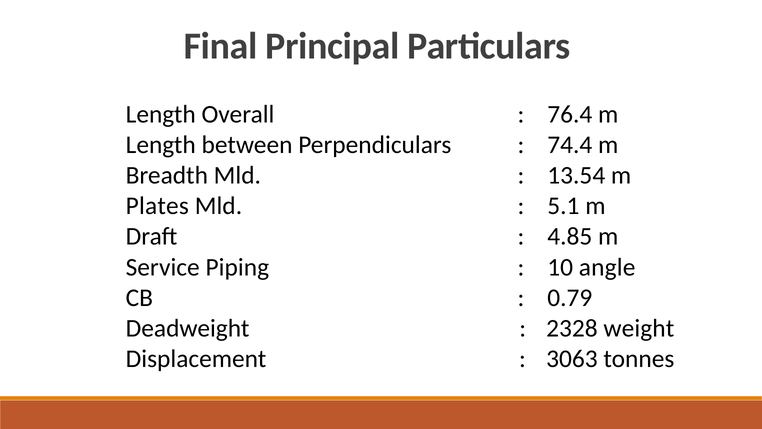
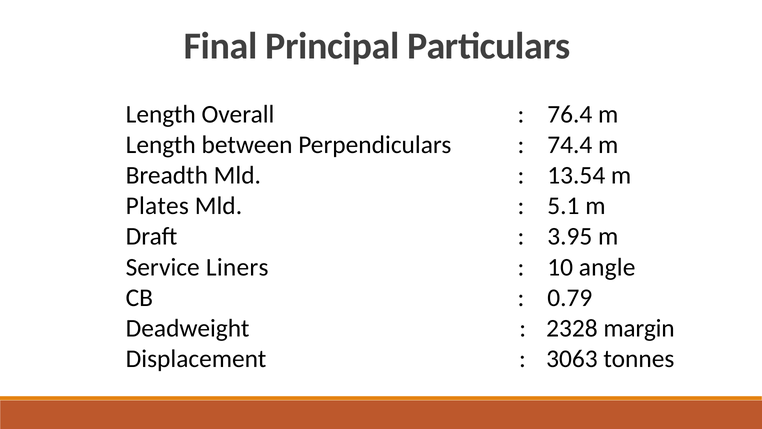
4.85: 4.85 -> 3.95 (570, 236)
Piping: Piping -> Liners (237, 267)
weight: weight -> margin (639, 328)
